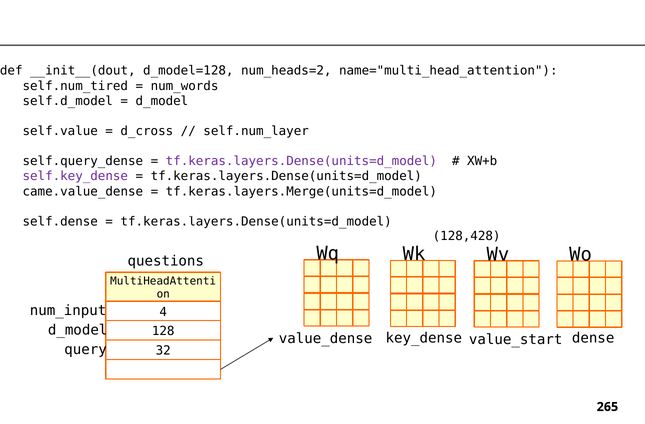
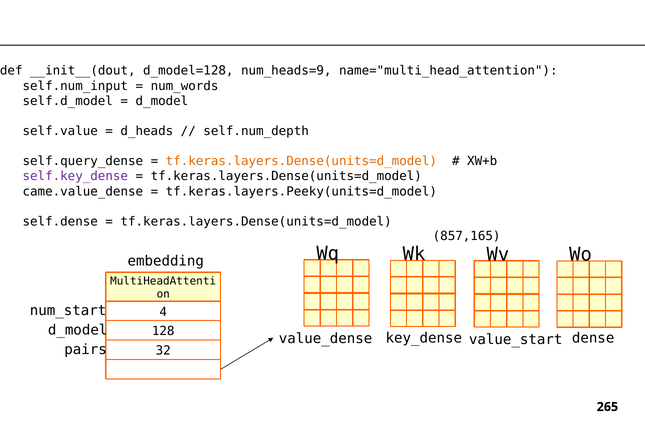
num_heads=2: num_heads=2 -> num_heads=9 (286, 71)
self.num_tired: self.num_tired -> self.num_input (75, 86)
d_cross: d_cross -> d_heads (147, 131)
self.num_layer: self.num_layer -> self.num_depth (256, 131)
tf.keras.layers.Dense(units=d_model colour: purple -> orange (301, 161)
tf.keras.layers.Merge(units=d_model: tf.keras.layers.Merge(units=d_model -> tf.keras.layers.Peeky(units=d_model (301, 191)
128,428: 128,428 -> 857,165 (467, 236)
questions: questions -> embedding (166, 261)
num_input: num_input -> num_start (68, 310)
query: query -> pairs (86, 349)
